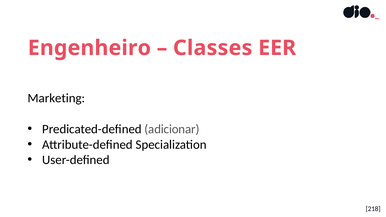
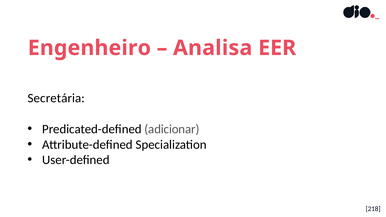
Classes: Classes -> Analisa (213, 48)
Marketing: Marketing -> Secretária (56, 98)
